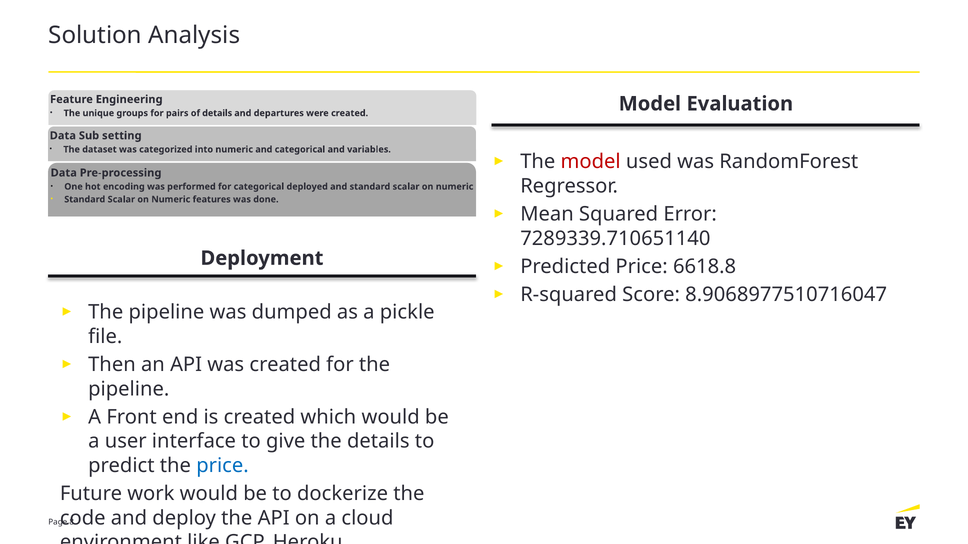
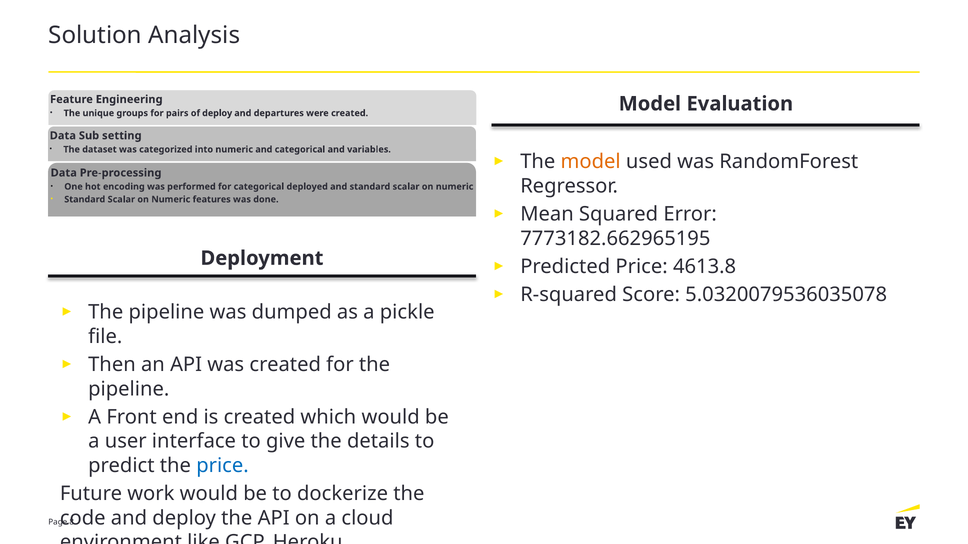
of details: details -> deploy (217, 113)
model colour: red -> orange (591, 162)
7289339.710651140: 7289339.710651140 -> 7773182.662965195 (615, 239)
6618.8: 6618.8 -> 4613.8 (705, 267)
8.9068977510716047: 8.9068977510716047 -> 5.0320079536035078 (786, 295)
